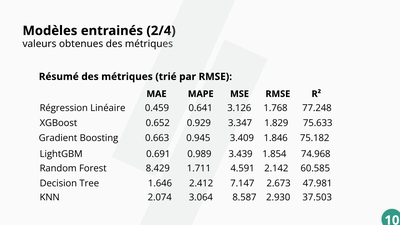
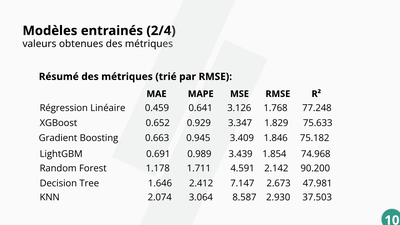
8.429: 8.429 -> 1.178 (158, 168)
60.585: 60.585 -> 90.200 (315, 168)
